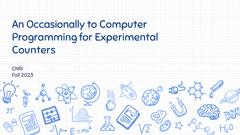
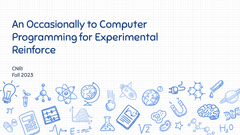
Counters: Counters -> Reinforce (34, 50)
